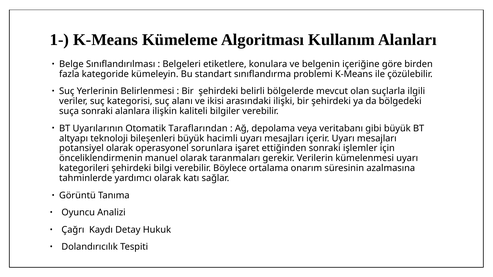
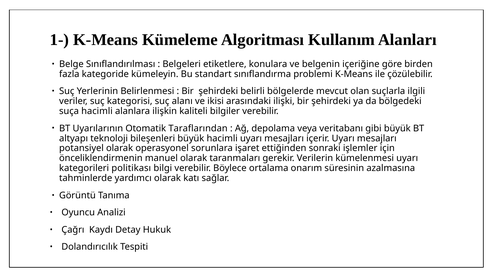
suça sonraki: sonraki -> hacimli (97, 111)
kategorileri şehirdeki: şehirdeki -> politikası (131, 168)
